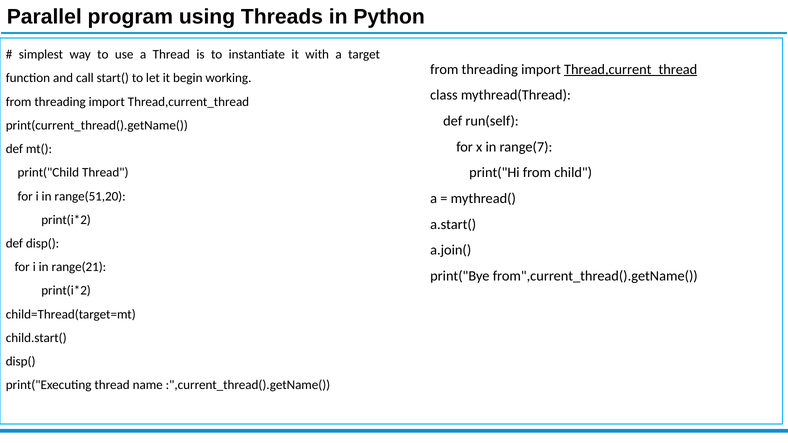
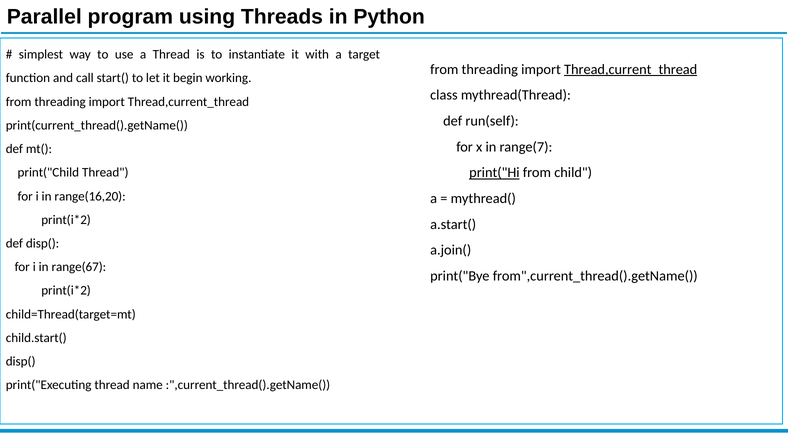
print("Hi underline: none -> present (494, 173)
range(51,20: range(51,20 -> range(16,20 (90, 196)
range(21: range(21 -> range(67 (79, 267)
